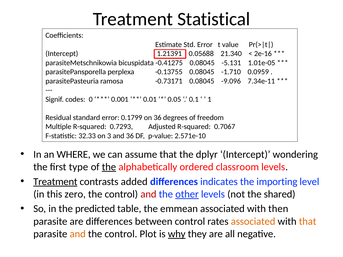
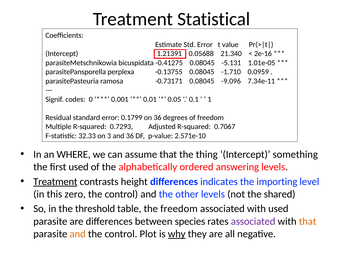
dplyr: dplyr -> thing (207, 155)
wondering: wondering -> something (295, 155)
first type: type -> used (79, 167)
the underline: present -> none (109, 167)
classroom: classroom -> answering (237, 167)
added: added -> height (134, 182)
and colour: red -> black (148, 194)
other underline: present -> none (187, 194)
predicted: predicted -> threshold (95, 209)
the emmean: emmean -> freedom (179, 209)
with then: then -> used (278, 209)
between control: control -> species (190, 222)
associated colour: orange -> purple (253, 222)
